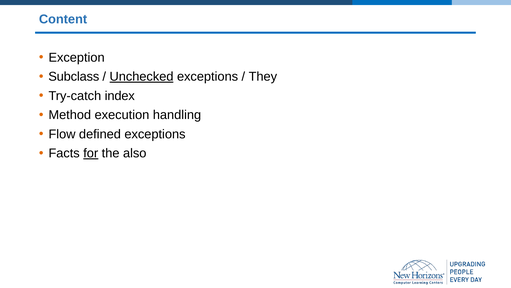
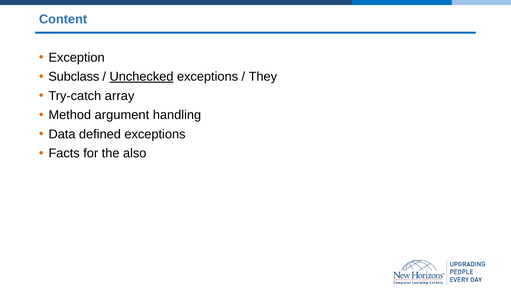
index: index -> array (120, 96)
execution: execution -> argument (122, 115)
Flow: Flow -> Data (62, 134)
for underline: present -> none (91, 153)
